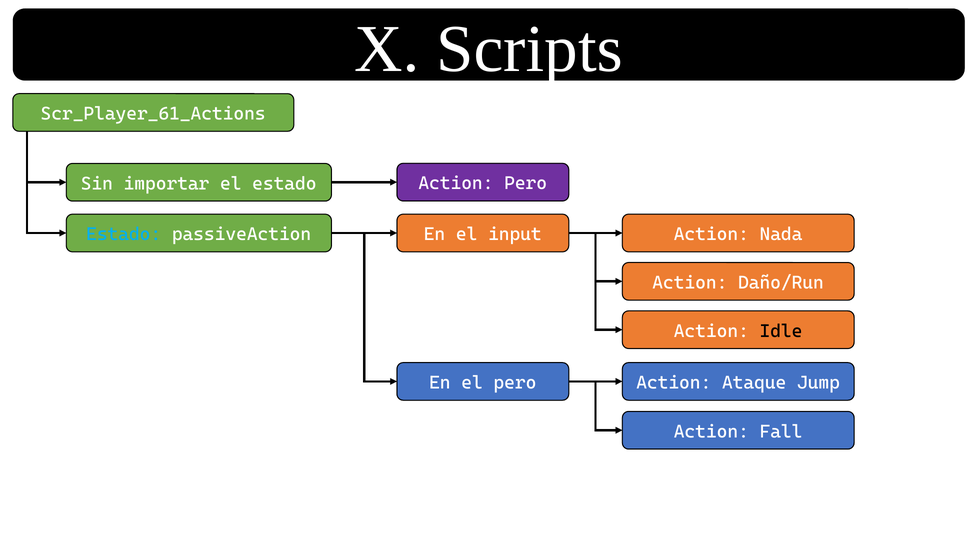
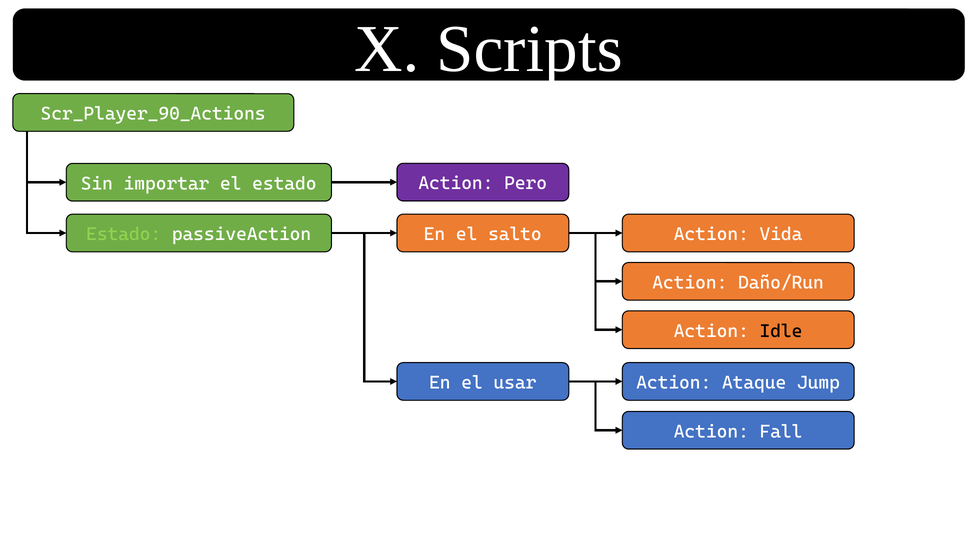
Scr_Player_61_Actions: Scr_Player_61_Actions -> Scr_Player_90_Actions (153, 114)
Estado colour: light blue -> light green (124, 235)
input: input -> salto (515, 235)
Nada: Nada -> Vida (781, 235)
el pero: pero -> usar (515, 383)
